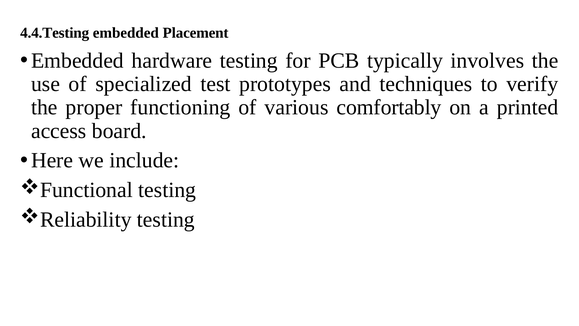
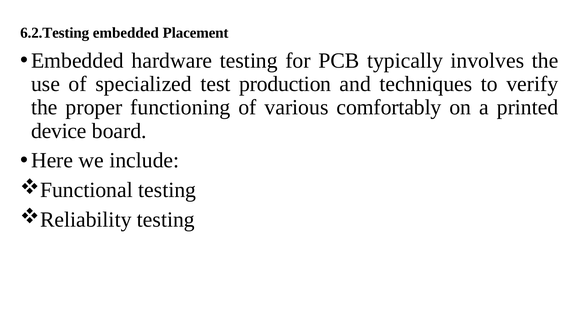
4.4.Testing: 4.4.Testing -> 6.2.Testing (55, 33)
prototypes: prototypes -> production (285, 84)
access: access -> device (59, 131)
